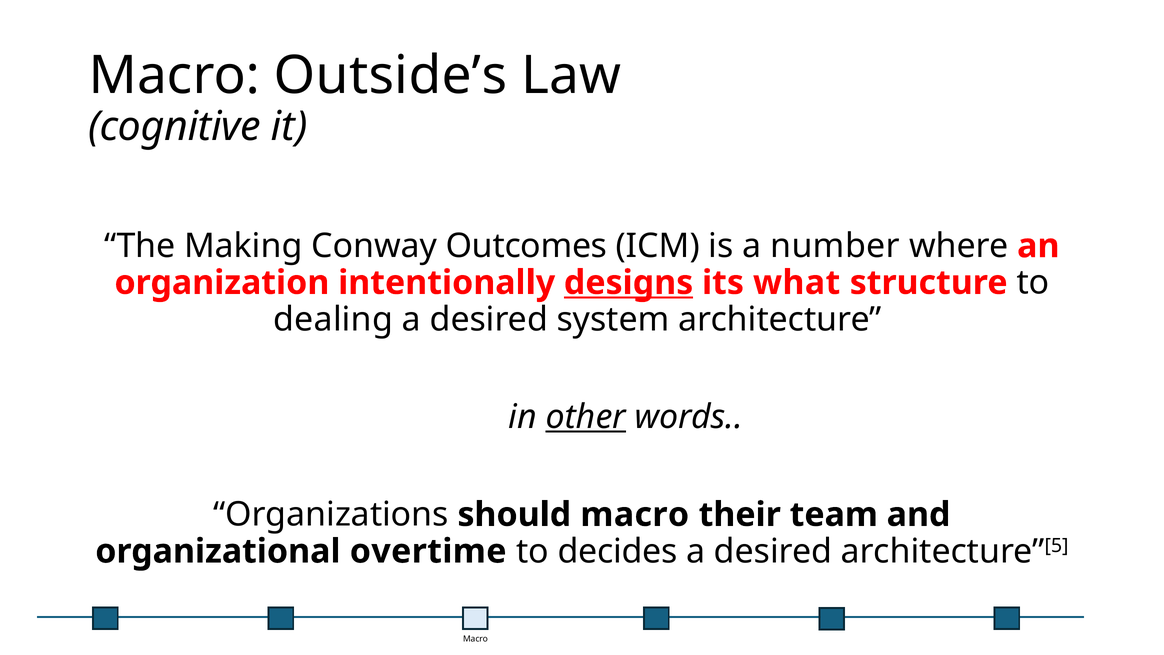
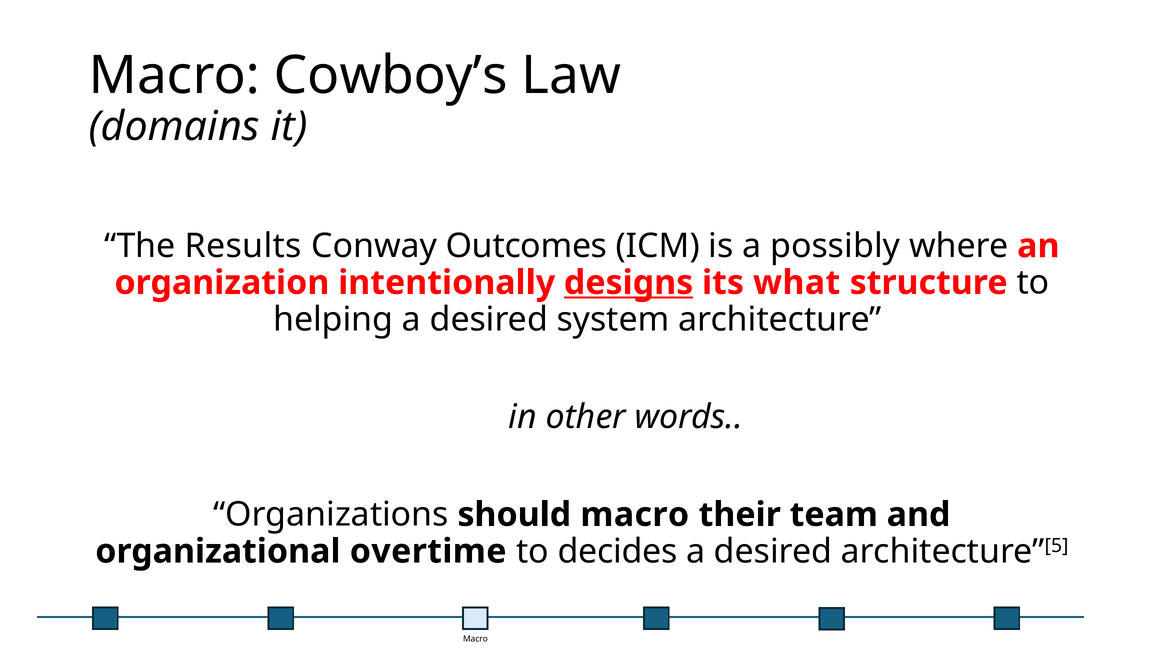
Outside’s: Outside’s -> Cowboy’s (391, 76)
cognitive: cognitive -> domains (174, 127)
Making: Making -> Results (243, 246)
number: number -> possibly (835, 246)
dealing: dealing -> helping (333, 319)
other underline: present -> none (586, 417)
